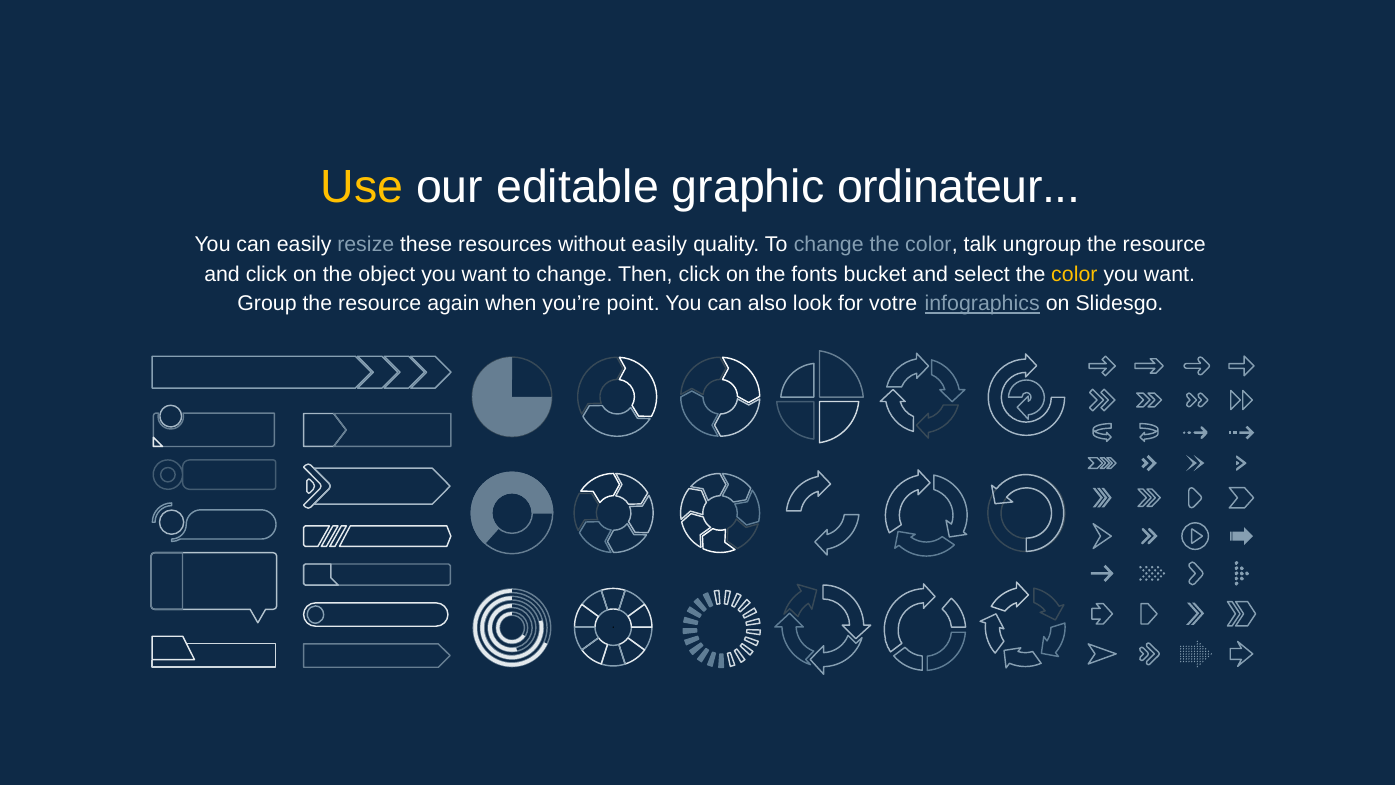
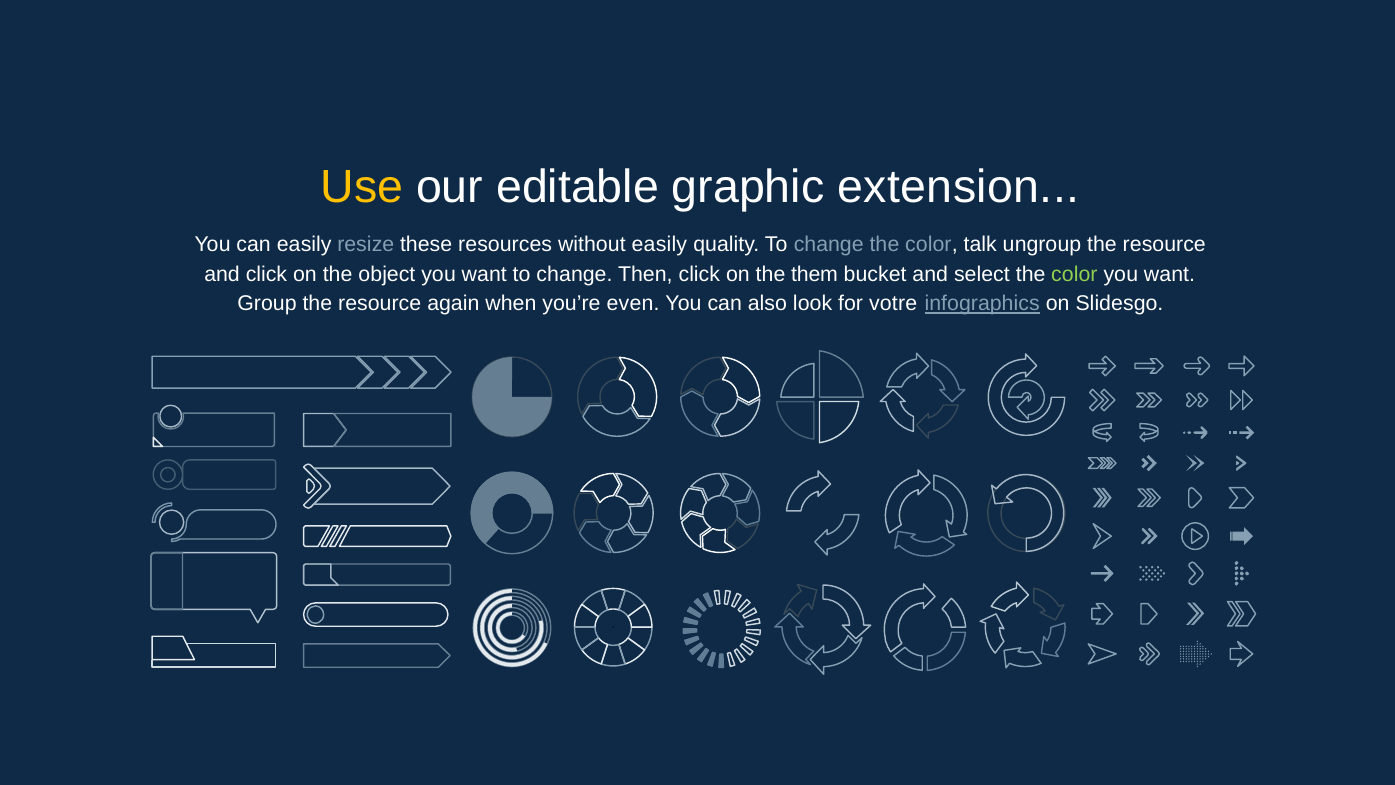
ordinateur: ordinateur -> extension (958, 188)
fonts: fonts -> them (815, 274)
color colour: yellow -> light green (1074, 274)
point: point -> even (633, 303)
